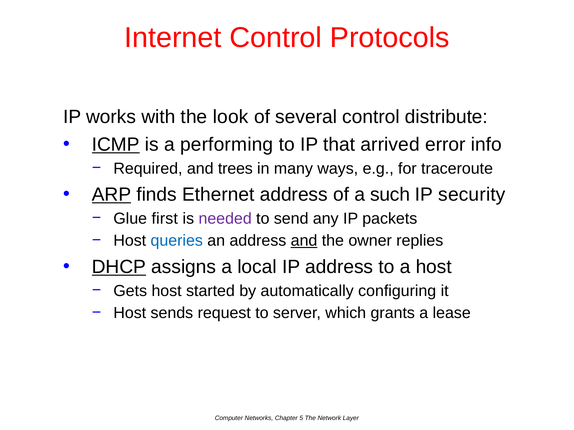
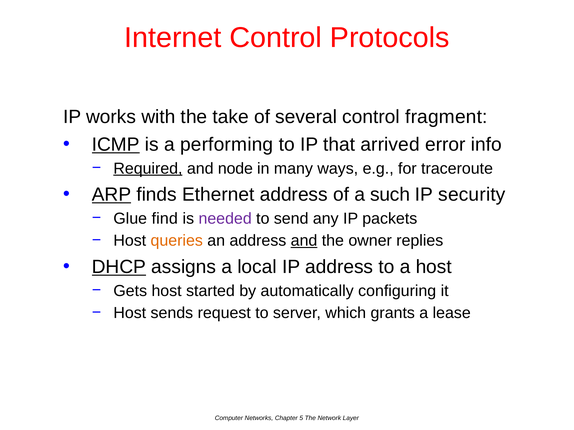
look: look -> take (231, 117)
distribute: distribute -> fragment (446, 117)
Required underline: none -> present (148, 169)
trees: trees -> node (235, 169)
first: first -> find (165, 219)
queries colour: blue -> orange (177, 241)
